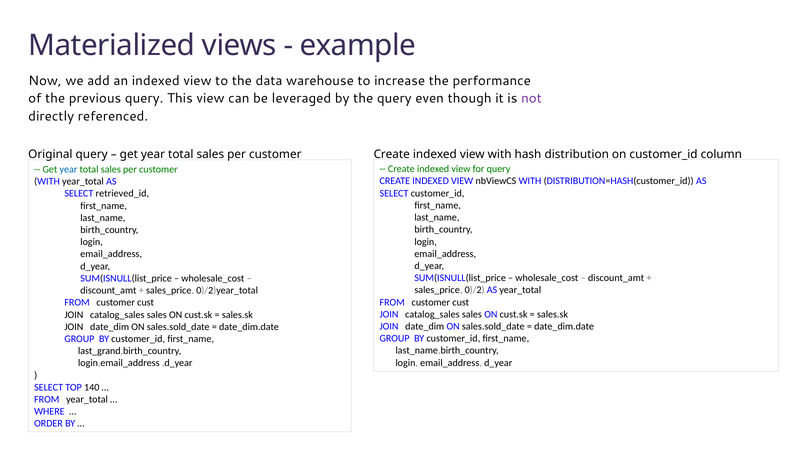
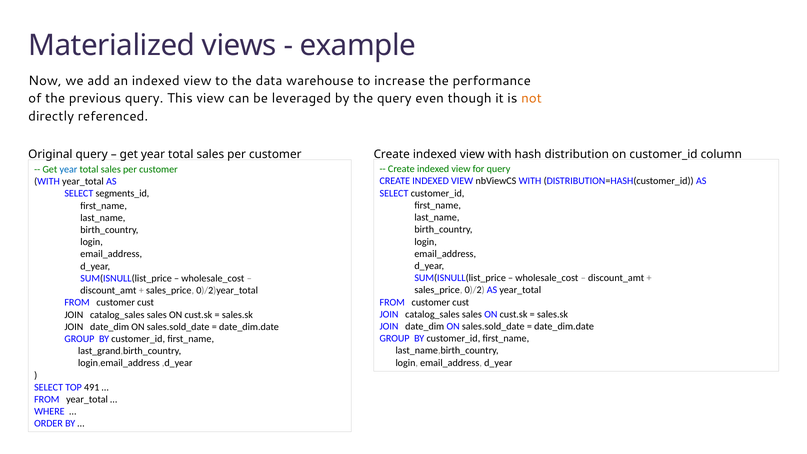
not colour: purple -> orange (532, 98)
retrieved_id: retrieved_id -> segments_id (122, 194)
140: 140 -> 491 (92, 387)
